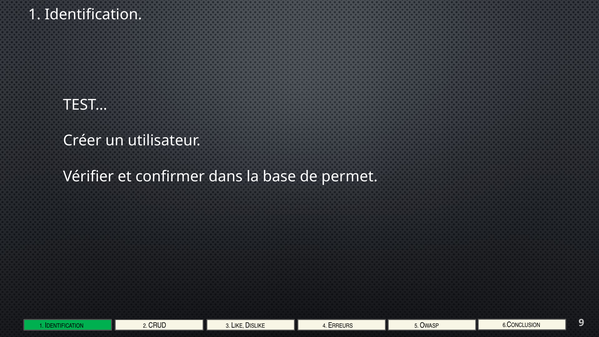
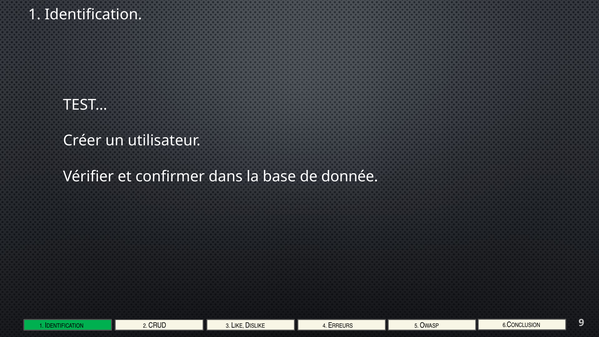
permet: permet -> donnée (350, 177)
